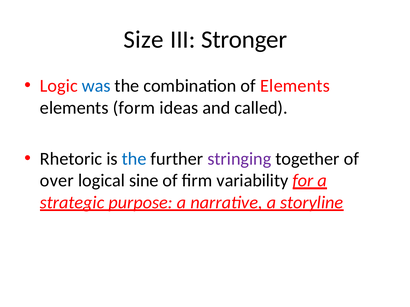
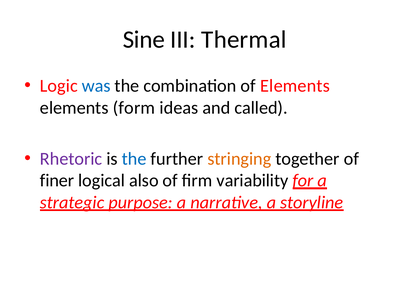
Size: Size -> Sine (144, 40)
Stronger: Stronger -> Thermal (244, 40)
Rhetoric colour: black -> purple (71, 159)
stringing colour: purple -> orange (239, 159)
over: over -> finer (57, 181)
sine: sine -> also (144, 181)
